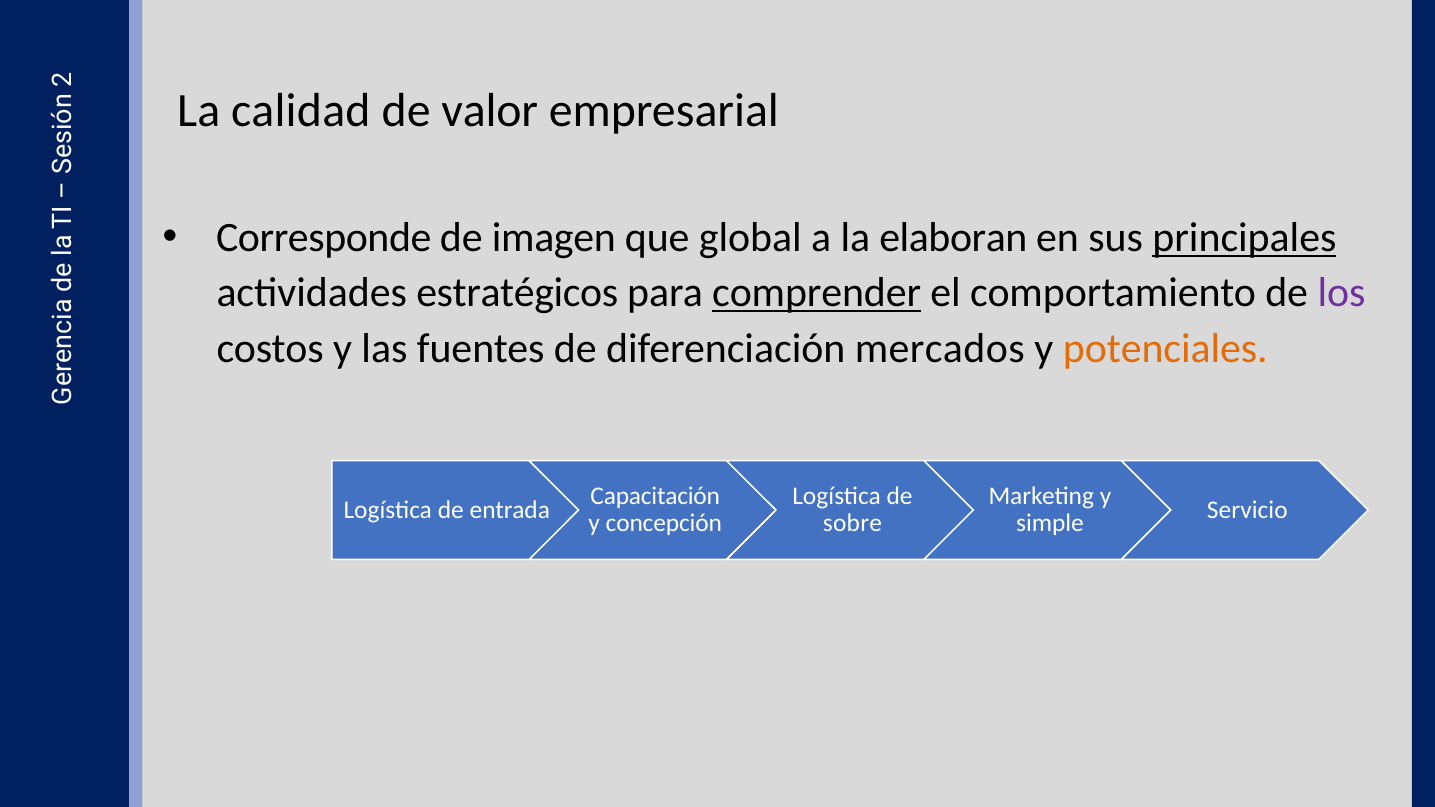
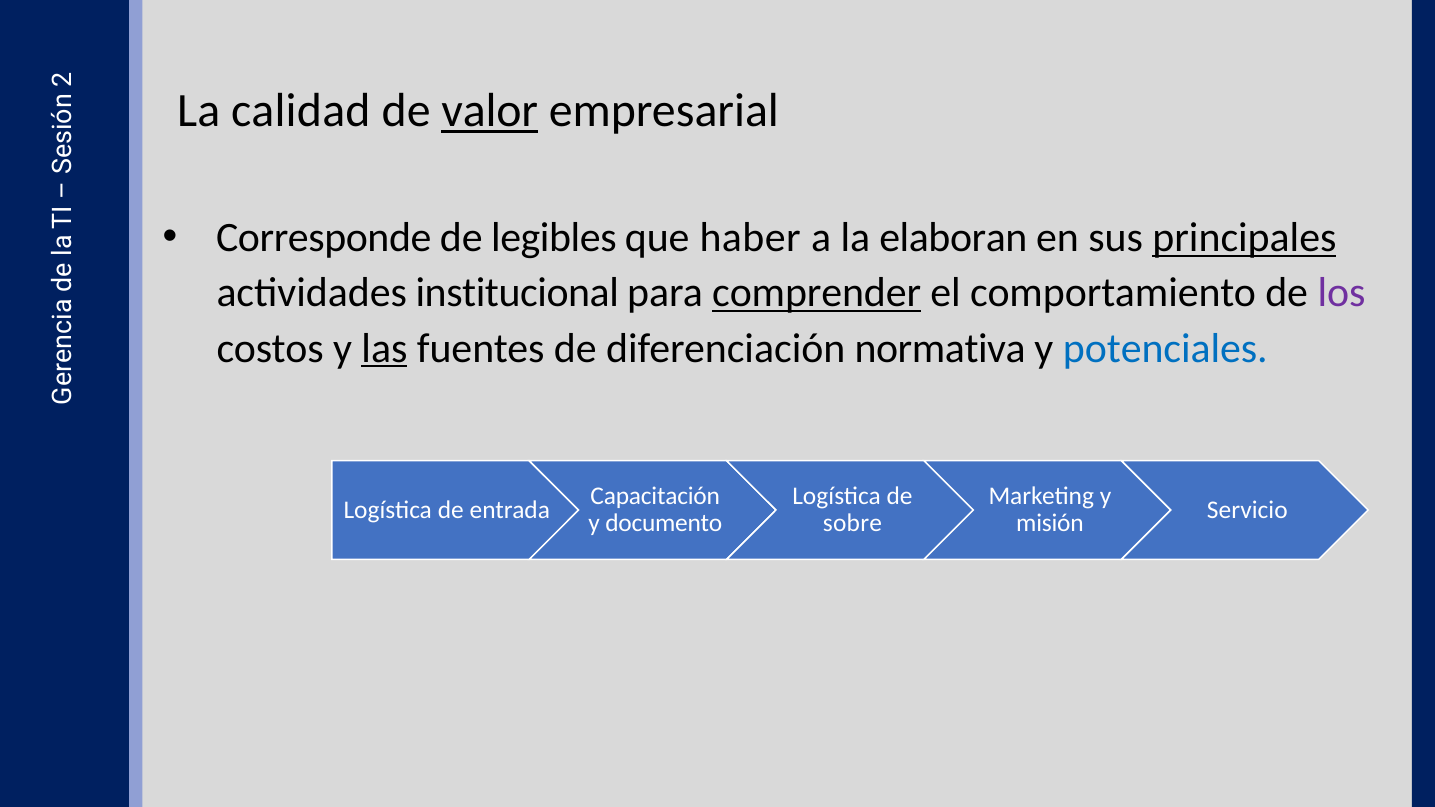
valor underline: none -> present (490, 111)
imagen: imagen -> legibles (554, 238)
global: global -> haber (750, 238)
estratégicos: estratégicos -> institucional (517, 293)
las underline: none -> present (384, 348)
mercados: mercados -> normativa (940, 348)
potenciales colour: orange -> blue (1165, 348)
concepción: concepción -> documento (664, 524)
simple: simple -> misión (1050, 524)
